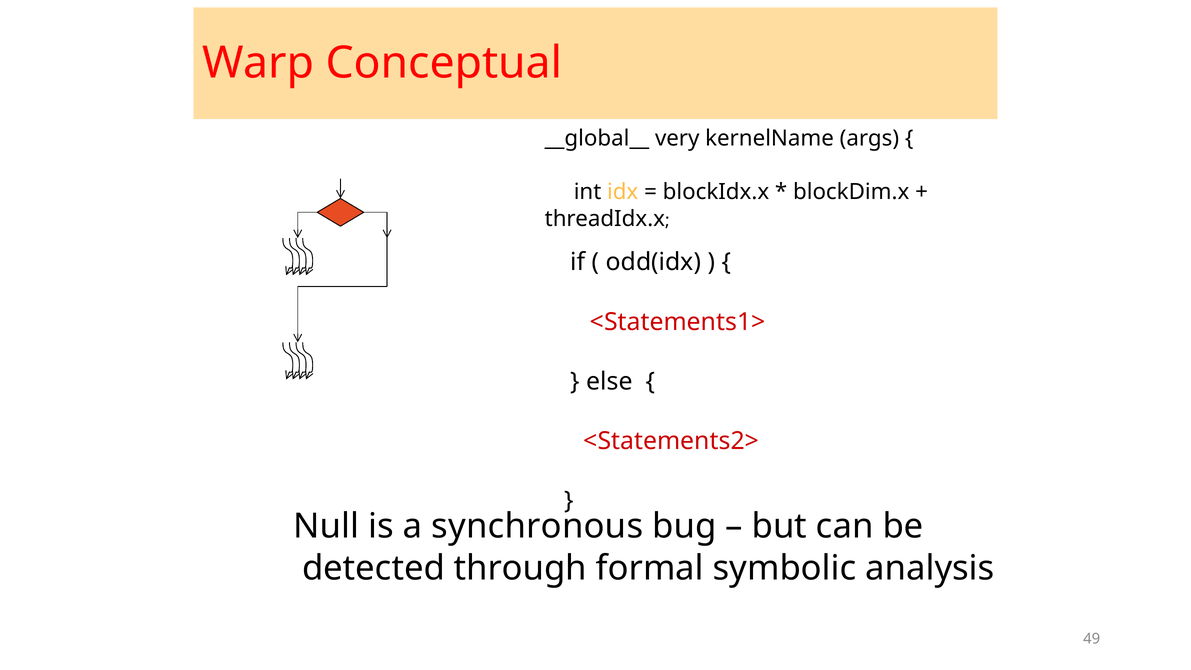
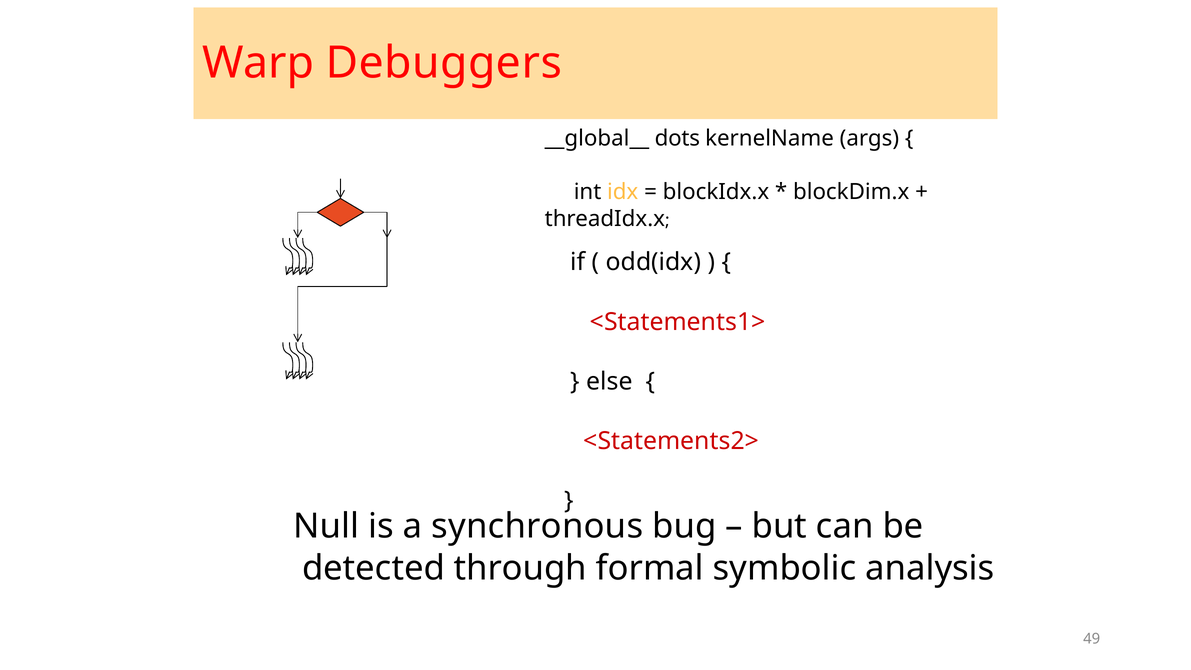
Conceptual: Conceptual -> Debuggers (444, 63)
very: very -> dots (677, 138)
